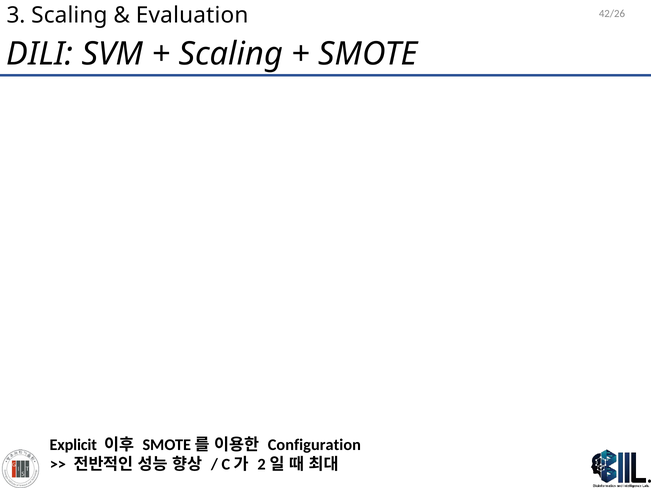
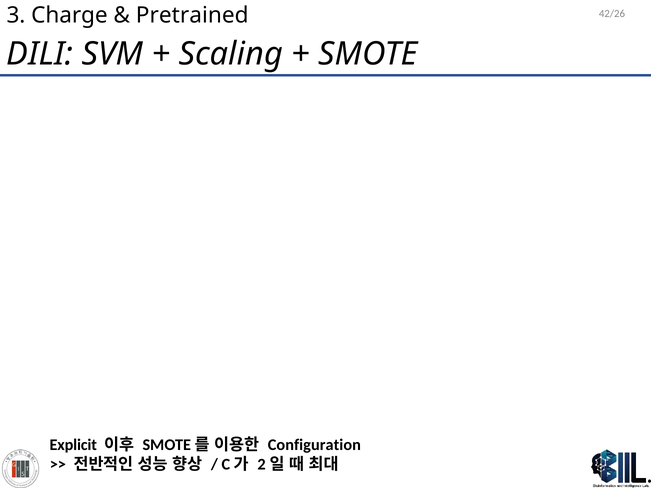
3 Scaling: Scaling -> Charge (69, 15)
Evaluation: Evaluation -> Pretrained (192, 15)
